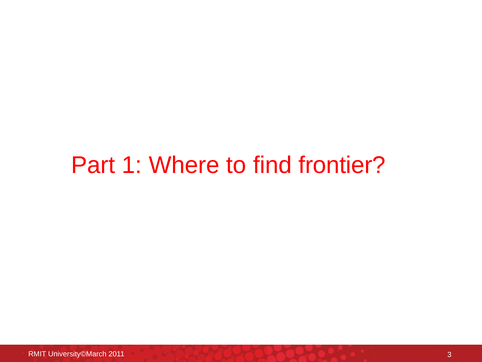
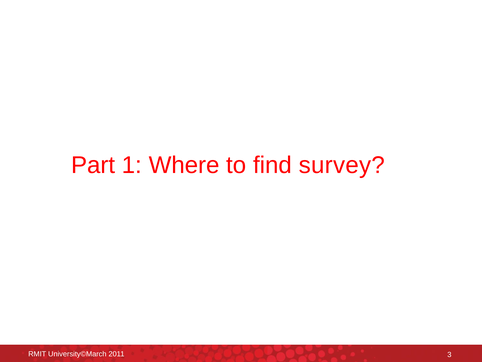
frontier: frontier -> survey (342, 165)
